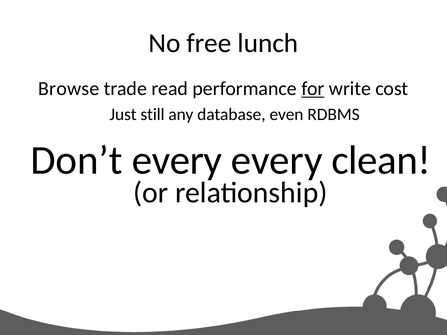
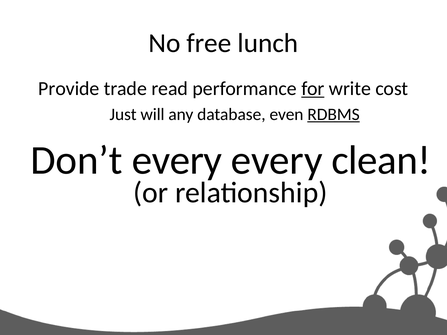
Browse: Browse -> Provide (69, 89)
still: still -> will (153, 114)
RDBMS underline: none -> present (334, 114)
